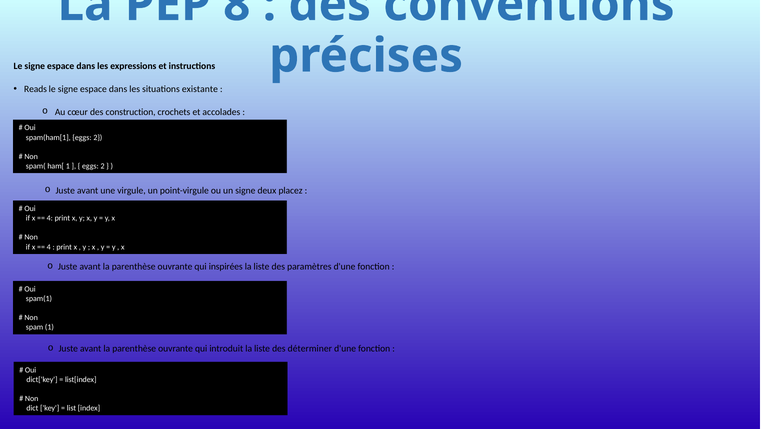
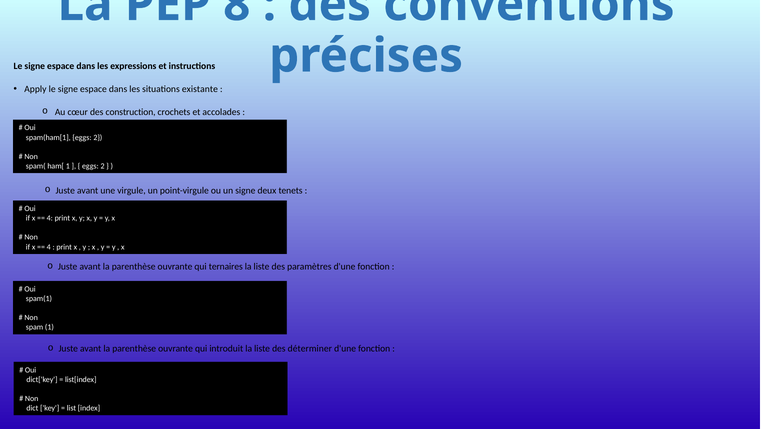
Reads: Reads -> Apply (35, 89)
placez: placez -> tenets (291, 190)
inspirées: inspirées -> ternaires (226, 266)
